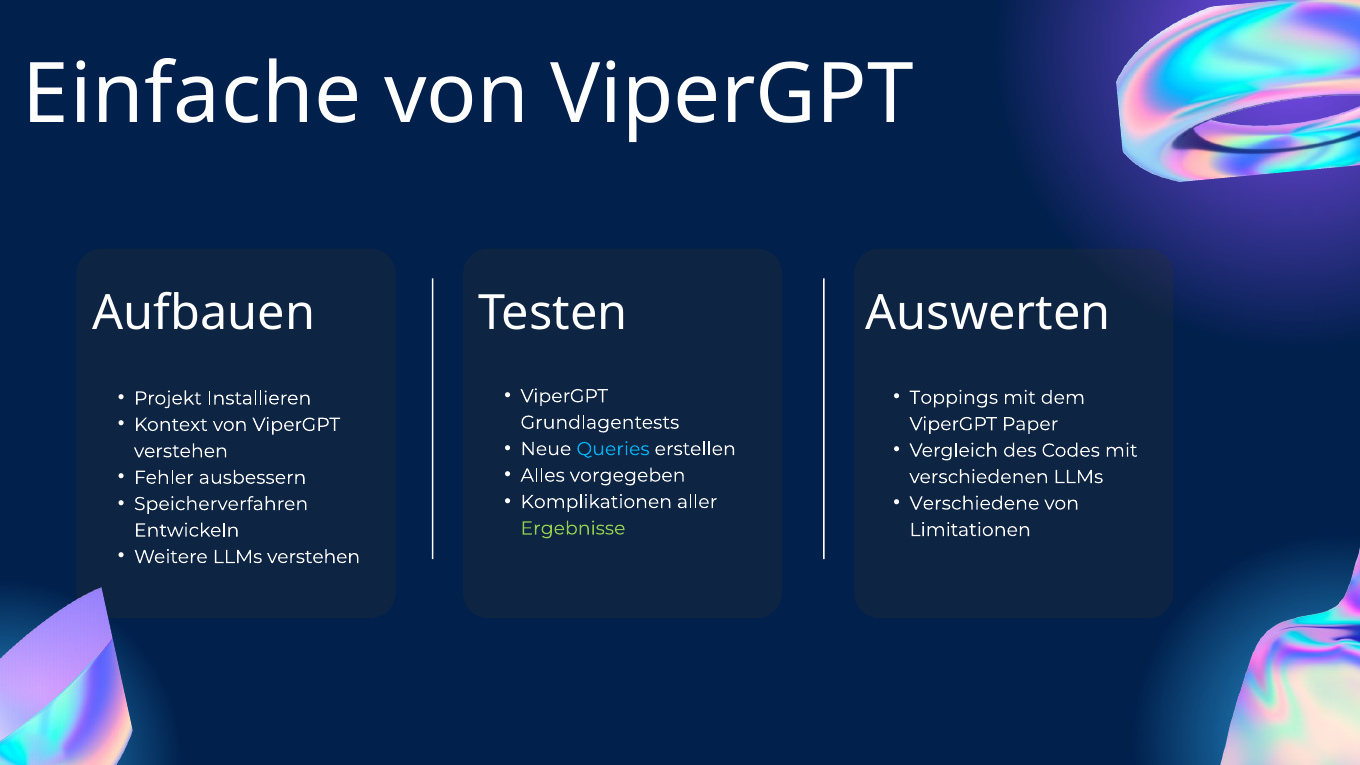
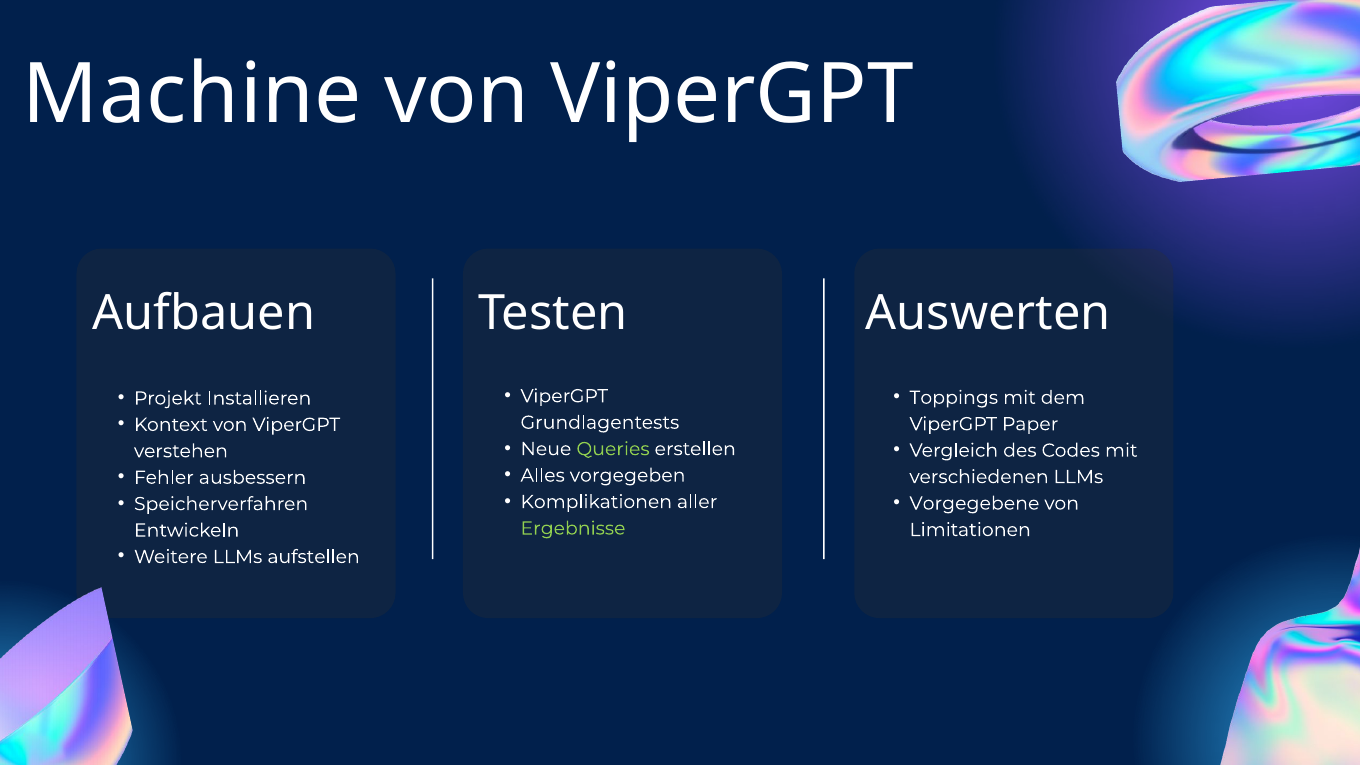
Einfache: Einfache -> Machine (192, 95)
Queries colour: light blue -> light green (613, 449)
Verschiedene: Verschiedene -> Vorgegebene (974, 503)
LLMs verstehen: verstehen -> aufstellen (314, 557)
